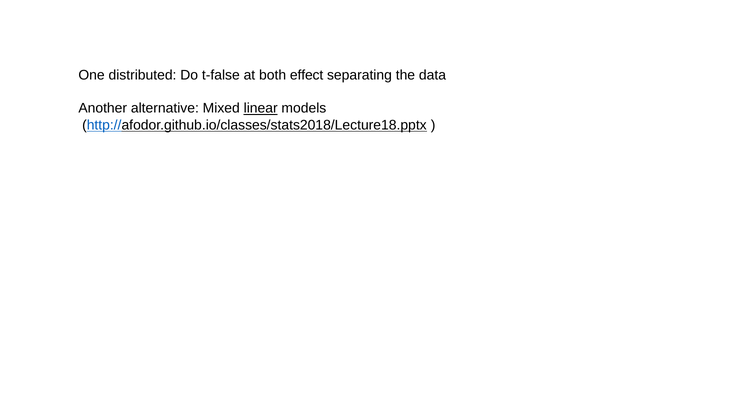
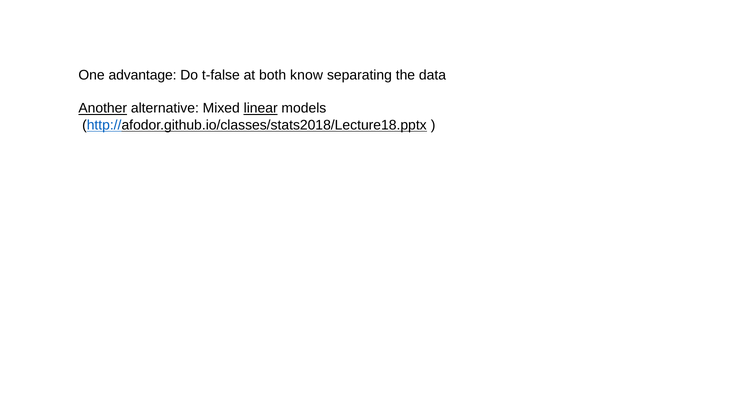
distributed: distributed -> advantage (143, 75)
effect: effect -> know (306, 75)
Another underline: none -> present (103, 108)
